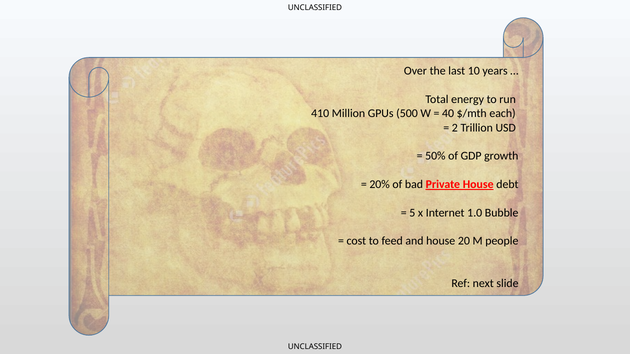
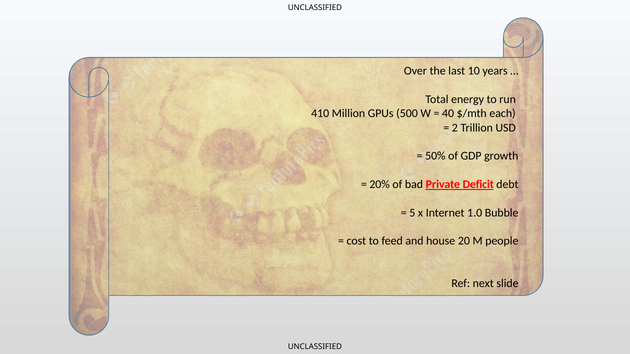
Private House: House -> Deficit (478, 185)
